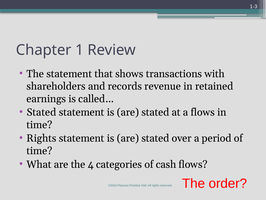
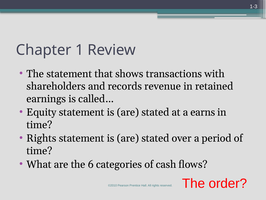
Stated: Stated -> Equity (42, 112)
a flows: flows -> earns (203, 112)
4: 4 -> 6 (91, 164)
